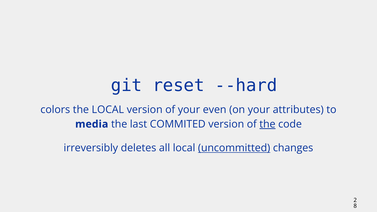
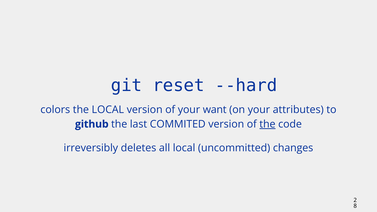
even: even -> want (215, 110)
media: media -> github (92, 124)
uncommitted underline: present -> none (234, 148)
